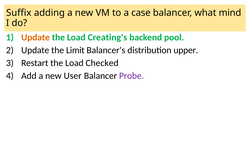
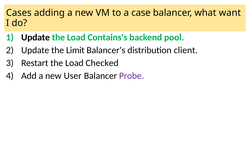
Suffix: Suffix -> Cases (19, 13)
mind: mind -> want (230, 13)
Update colour: orange -> black (36, 37)
Creating's: Creating's -> Contains's (107, 37)
upper: upper -> client (186, 50)
